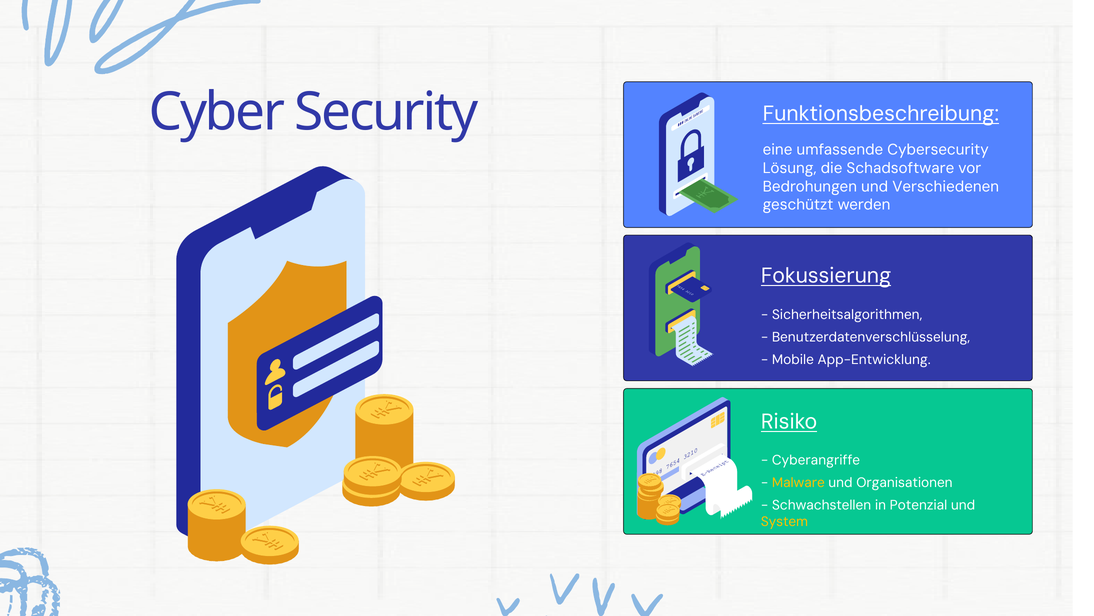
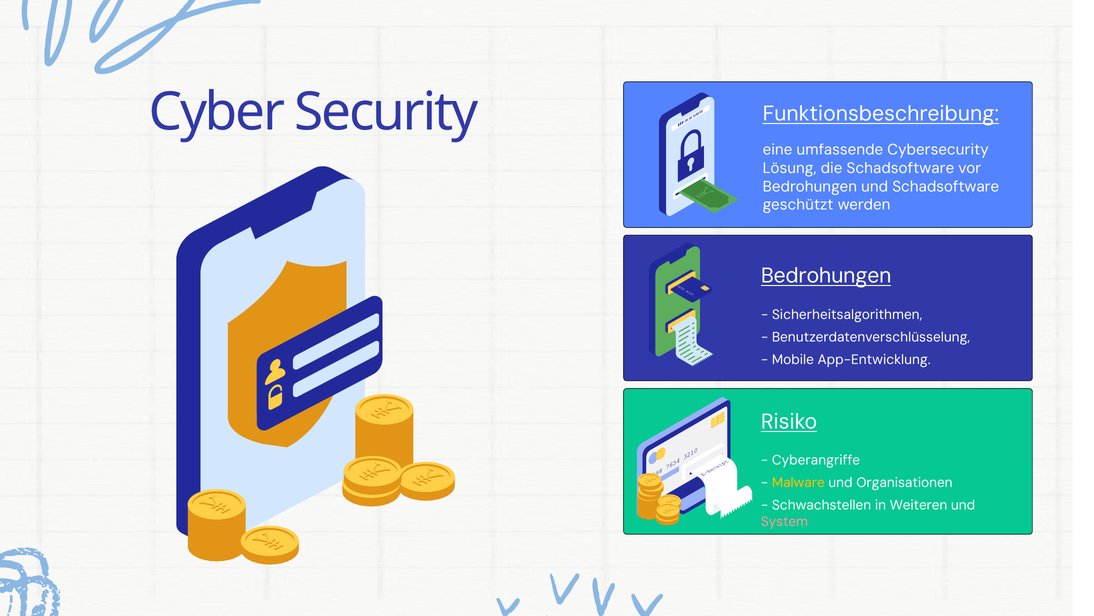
und Verschiedenen: Verschiedenen -> Schadsoftware (946, 186)
Fokussierung: Fokussierung -> Bedrohungen (826, 276)
Potenzial: Potenzial -> Weiteren (919, 505)
System colour: yellow -> pink (784, 521)
